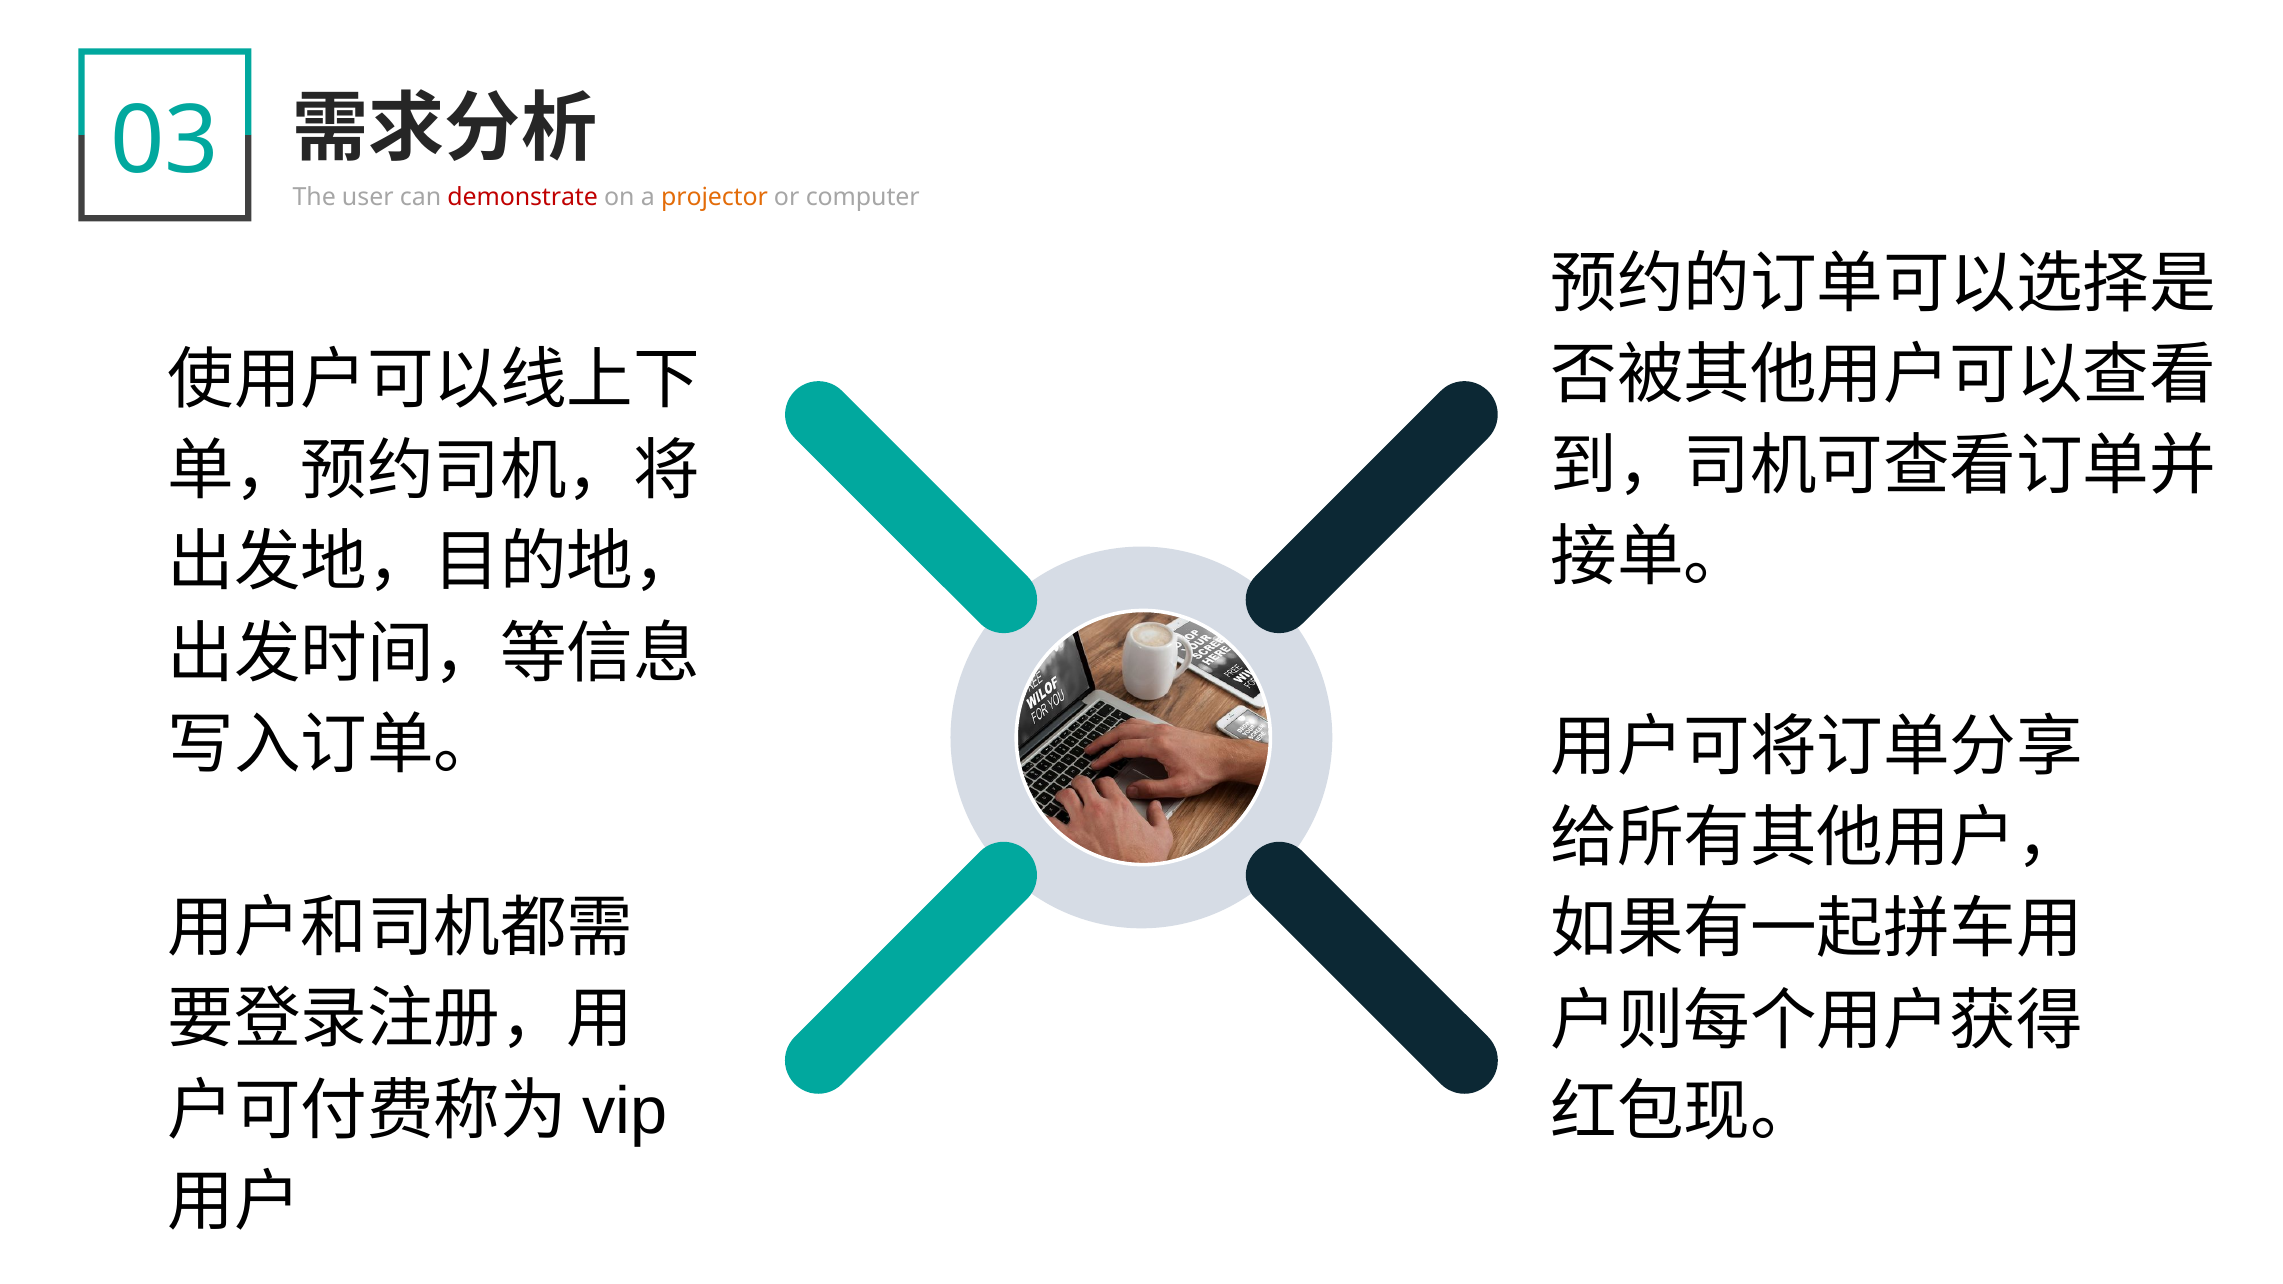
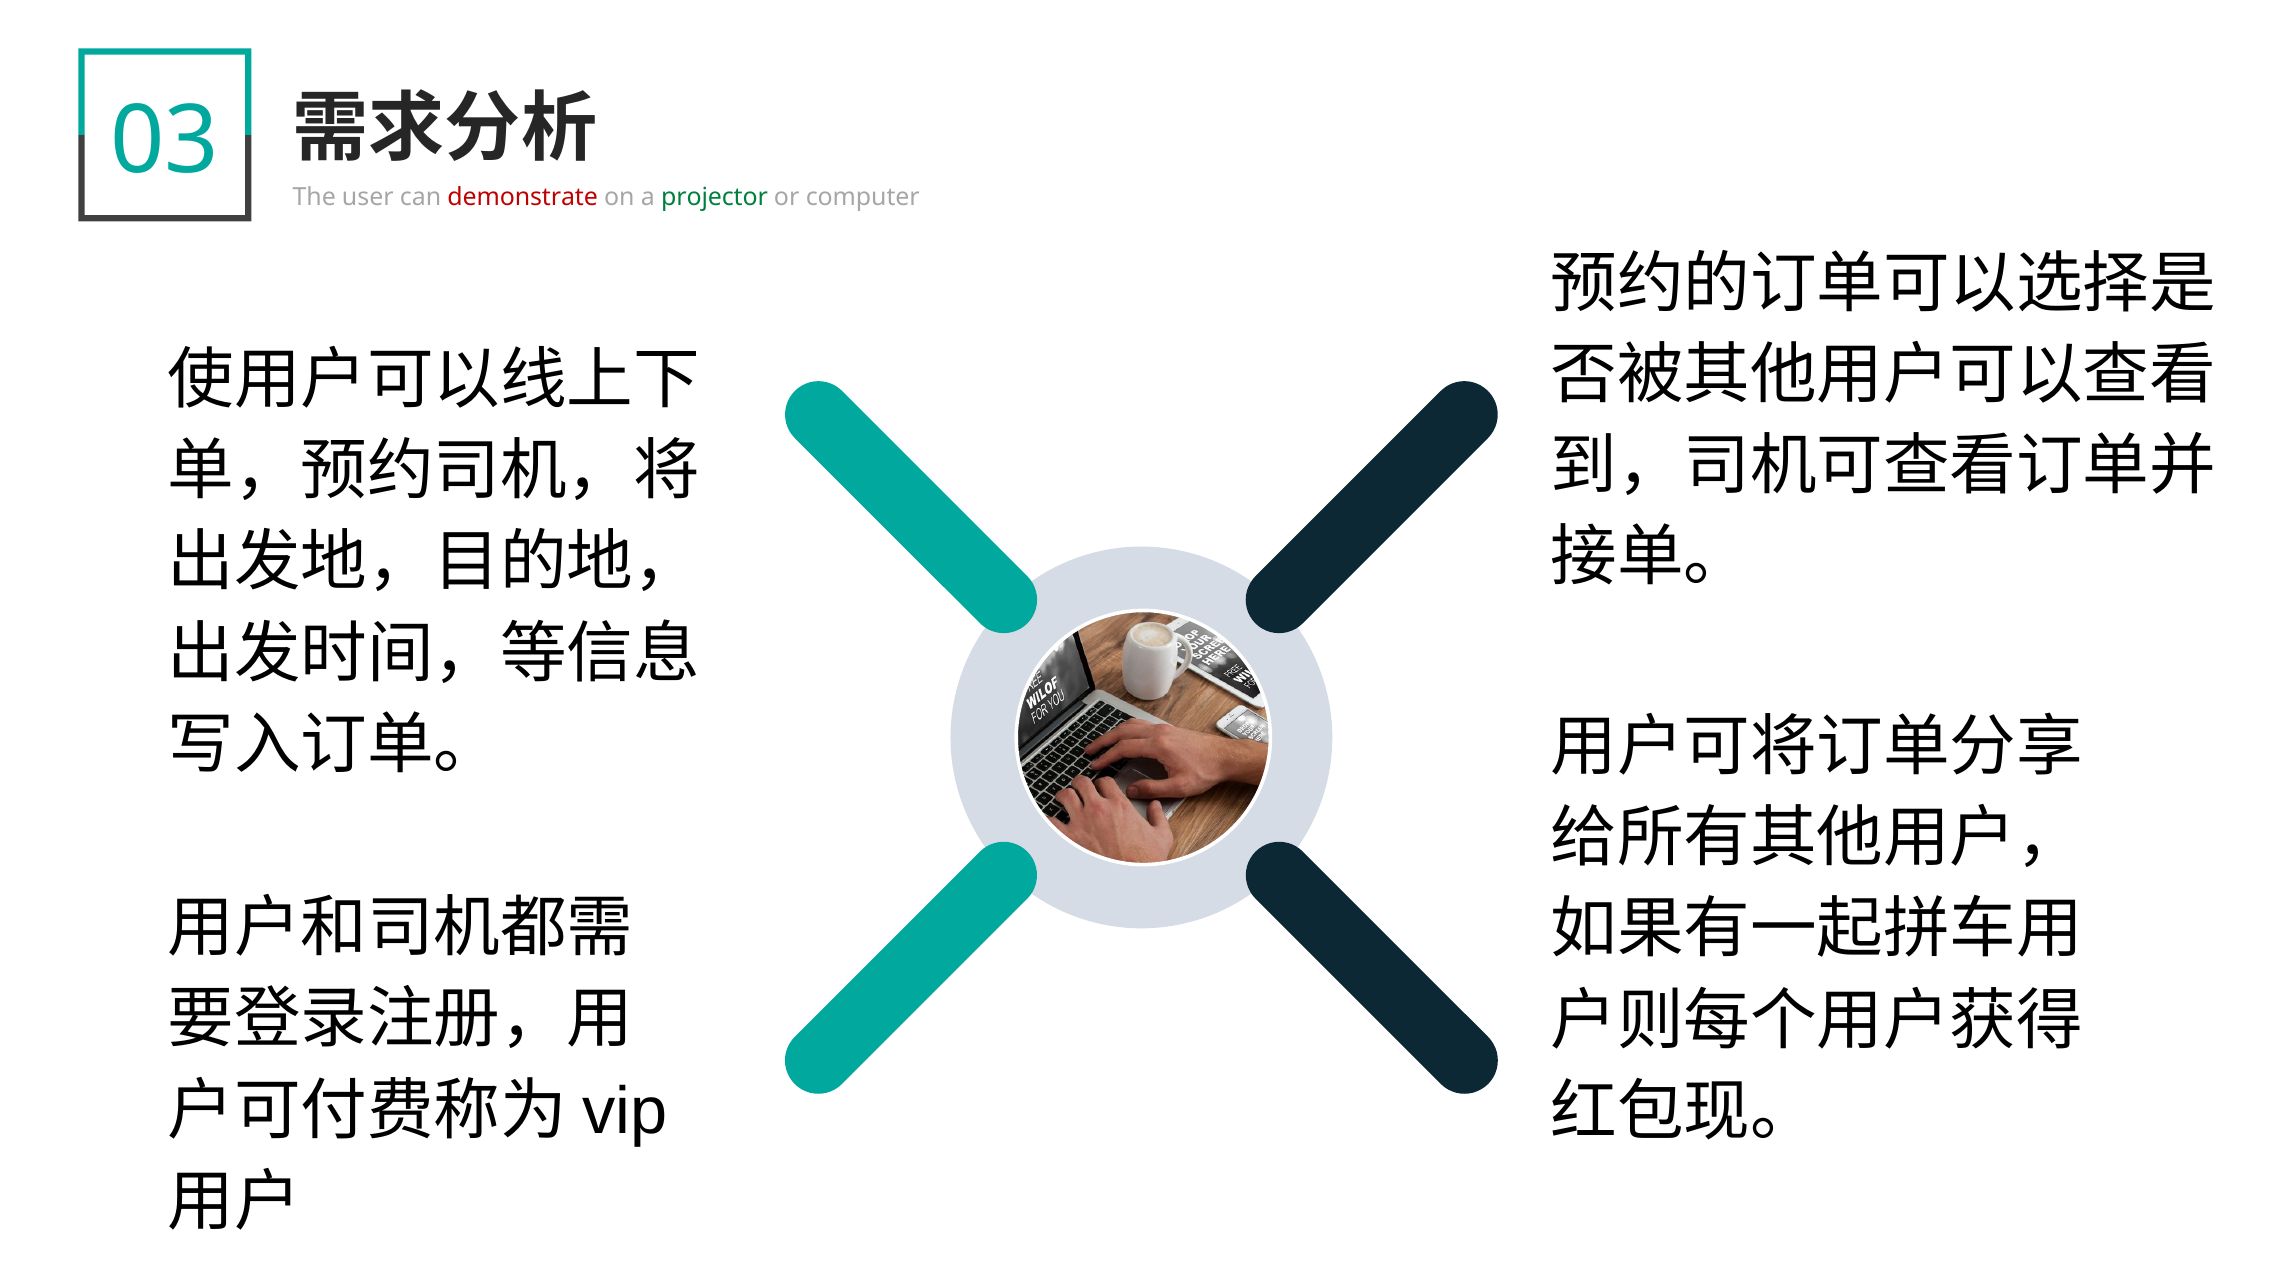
projector colour: orange -> green (715, 198)
